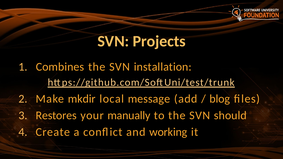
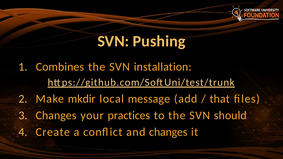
Projects: Projects -> Pushing (159, 41)
blog: blog -> that (220, 99)
Restores: Restores -> Changes (56, 115)
manually: manually -> practices (129, 115)
and working: working -> changes (168, 132)
